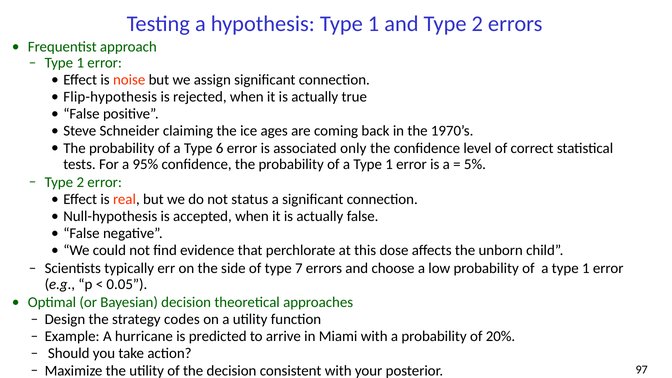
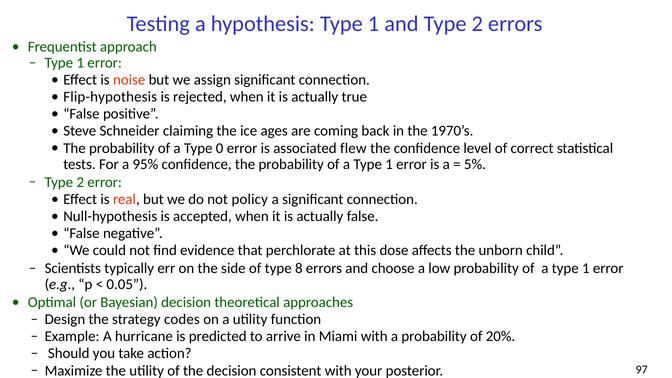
6: 6 -> 0 (220, 148)
only: only -> flew (353, 148)
status: status -> policy (250, 199)
7: 7 -> 8 (299, 268)
